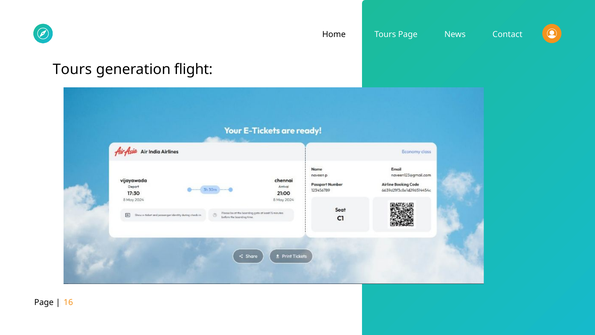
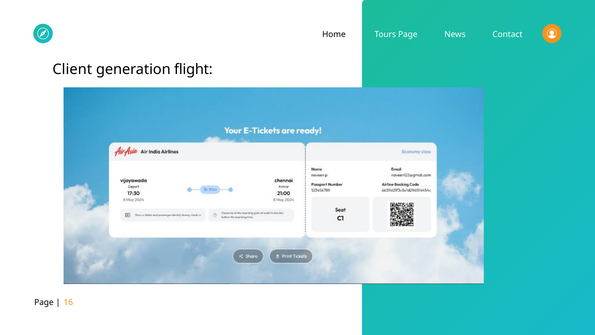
Tours: Tours -> Client (72, 69)
